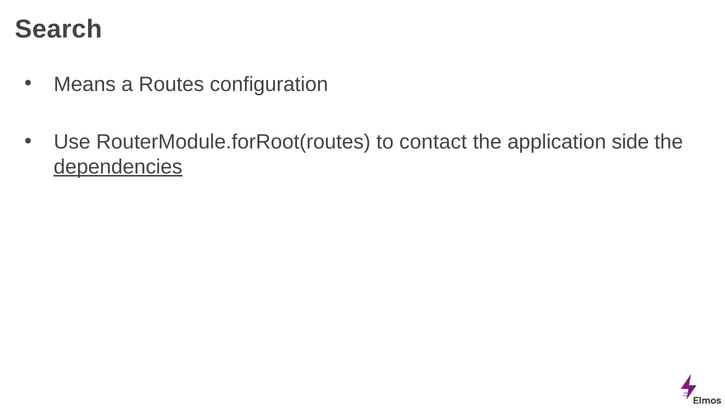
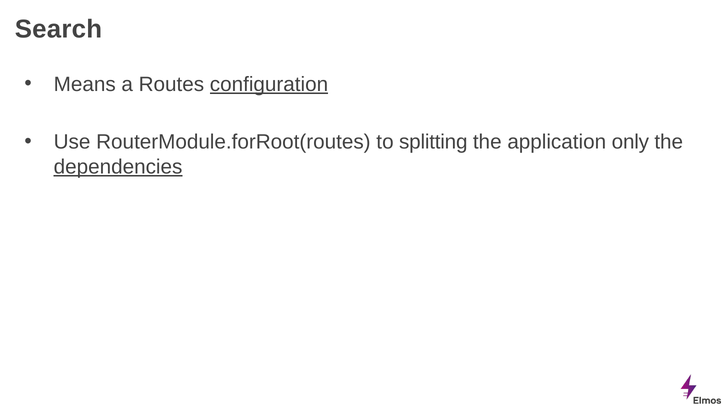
configuration underline: none -> present (269, 84)
contact: contact -> splitting (433, 142)
side: side -> only (630, 142)
